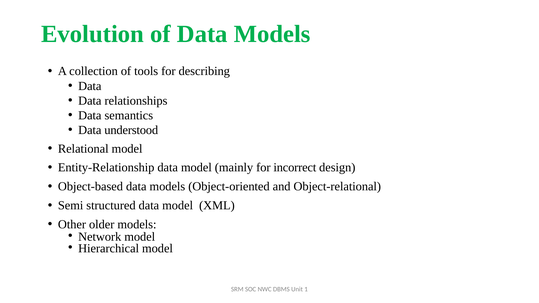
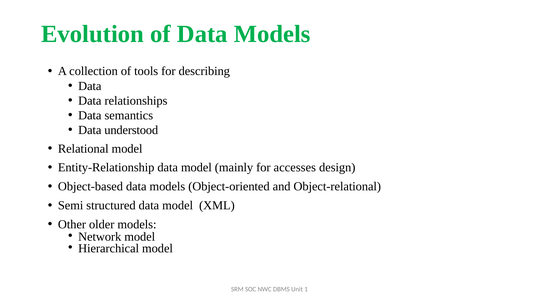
incorrect: incorrect -> accesses (295, 168)
